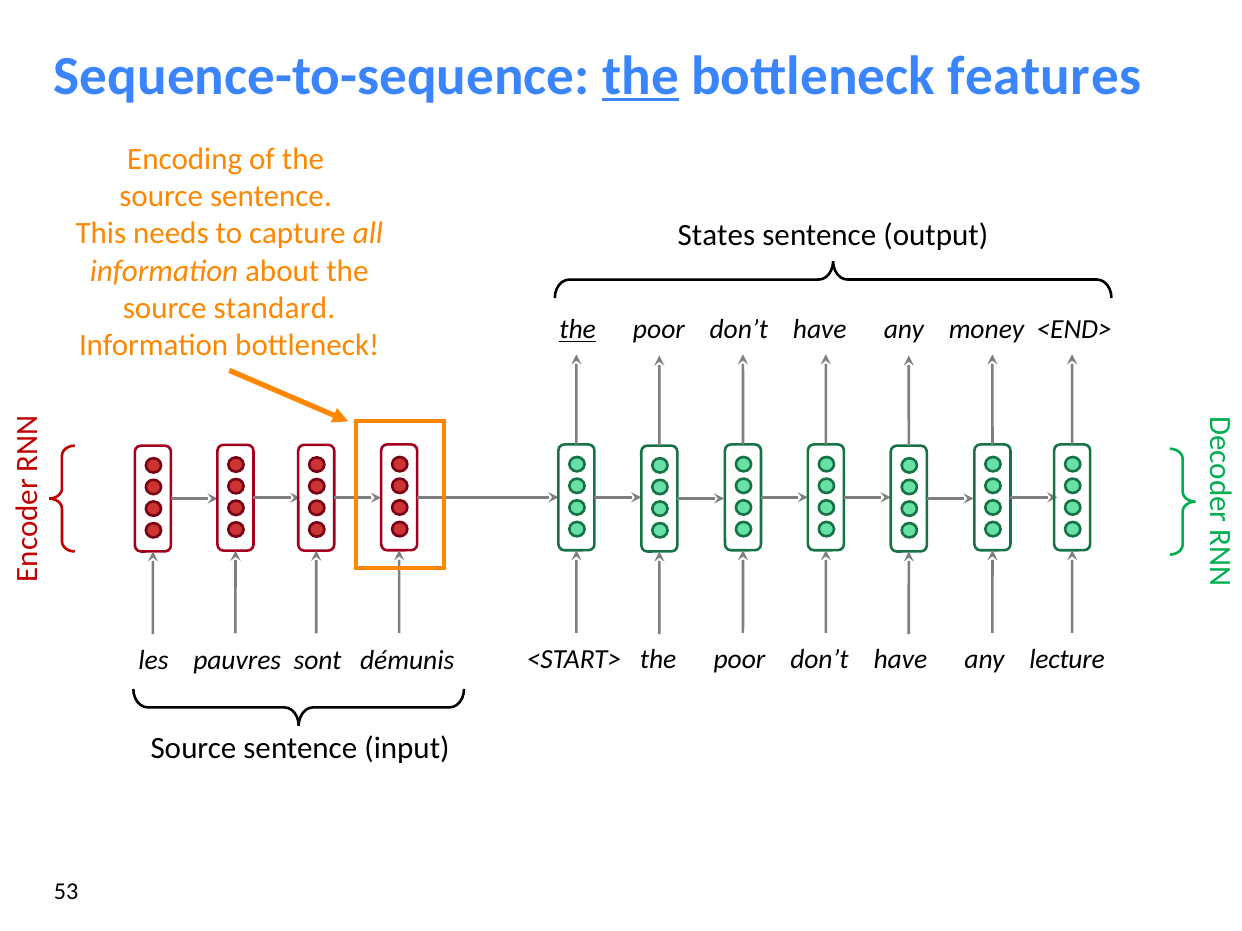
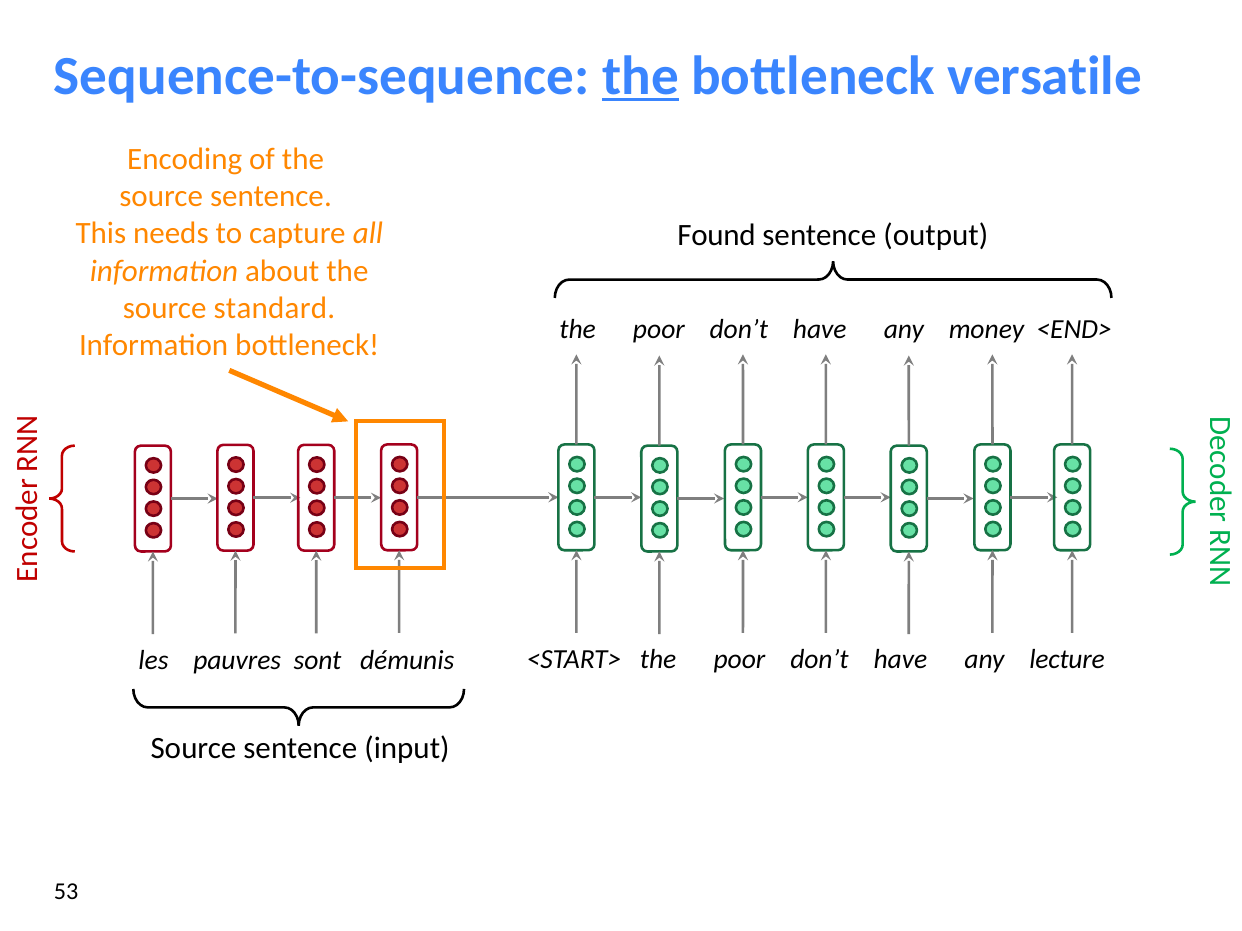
features: features -> versatile (1045, 76)
States: States -> Found (717, 236)
the underline: present -> none (578, 330)
